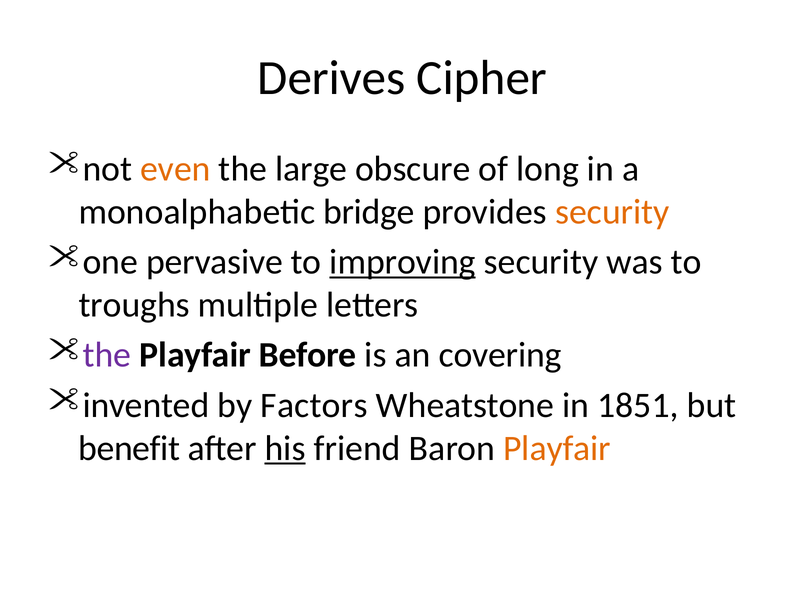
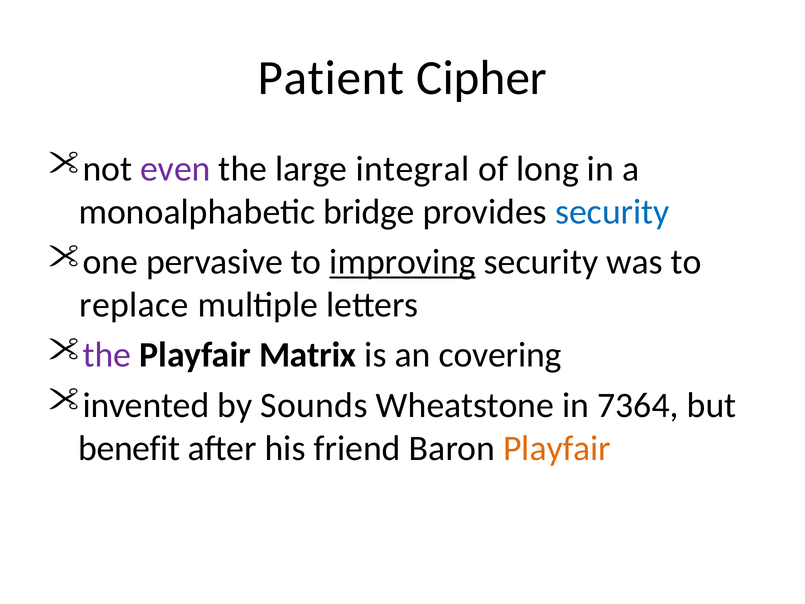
Derives: Derives -> Patient (331, 78)
even colour: orange -> purple (175, 169)
obscure: obscure -> integral (413, 169)
security colour: orange -> blue (612, 212)
troughs: troughs -> replace (134, 305)
Before: Before -> Matrix (308, 355)
Factors: Factors -> Sounds (314, 405)
1851: 1851 -> 7364 (638, 405)
his underline: present -> none (285, 448)
